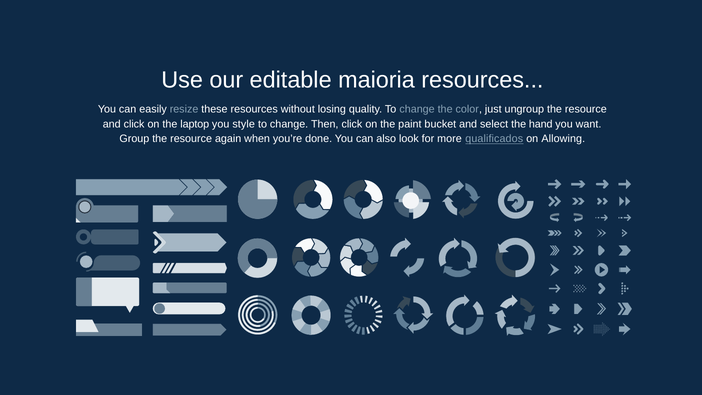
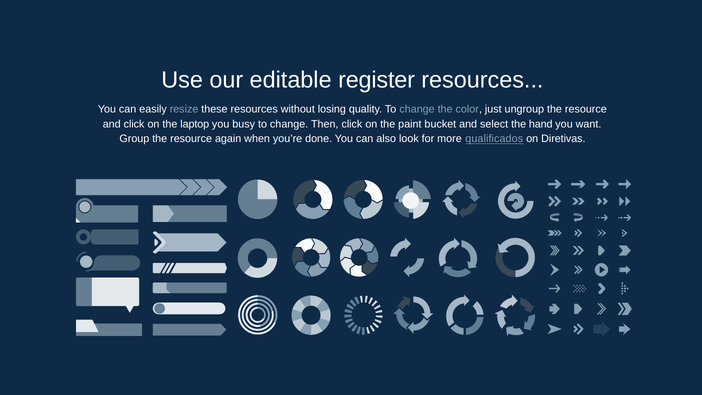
maioria: maioria -> register (377, 80)
style: style -> busy (244, 124)
Allowing: Allowing -> Diretivas (563, 139)
